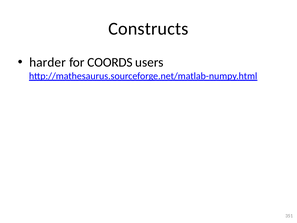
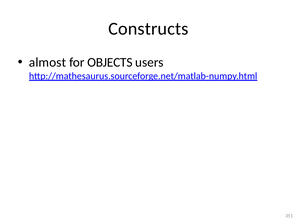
harder: harder -> almost (48, 62)
COORDS: COORDS -> OBJECTS (110, 62)
